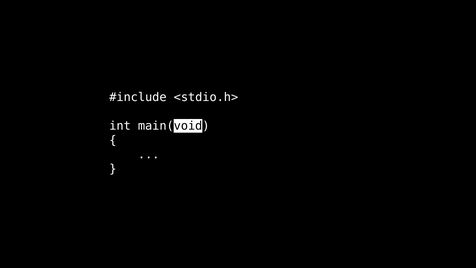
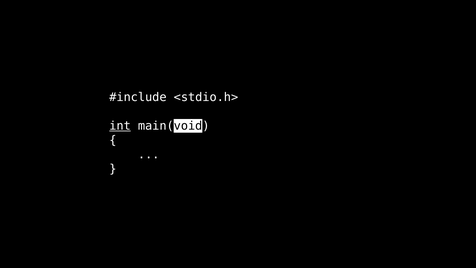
int underline: none -> present (120, 126)
